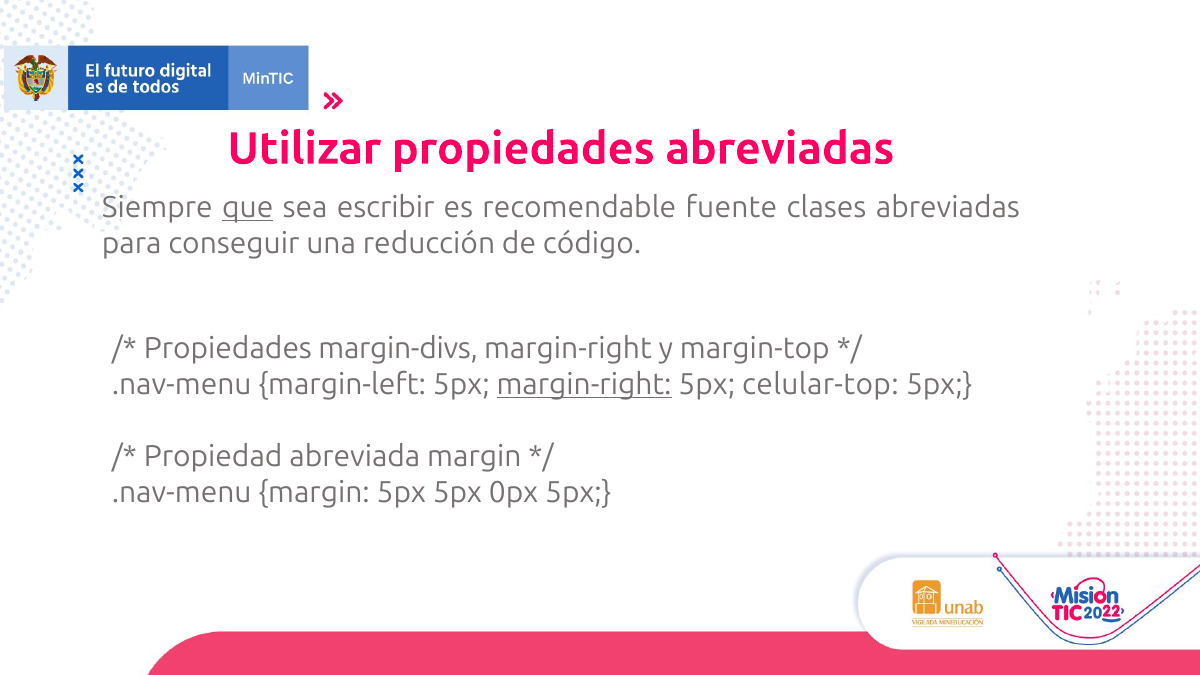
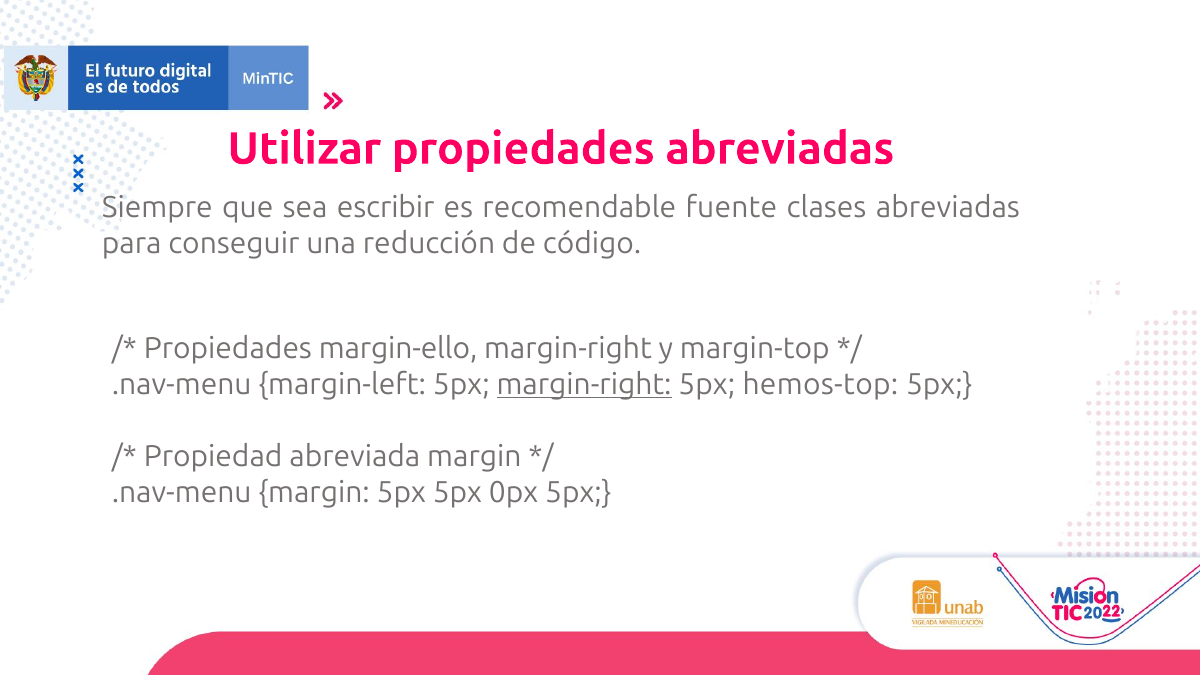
que underline: present -> none (248, 208)
margin-divs: margin-divs -> margin-ello (398, 349)
celular-top: celular-top -> hemos-top (820, 385)
